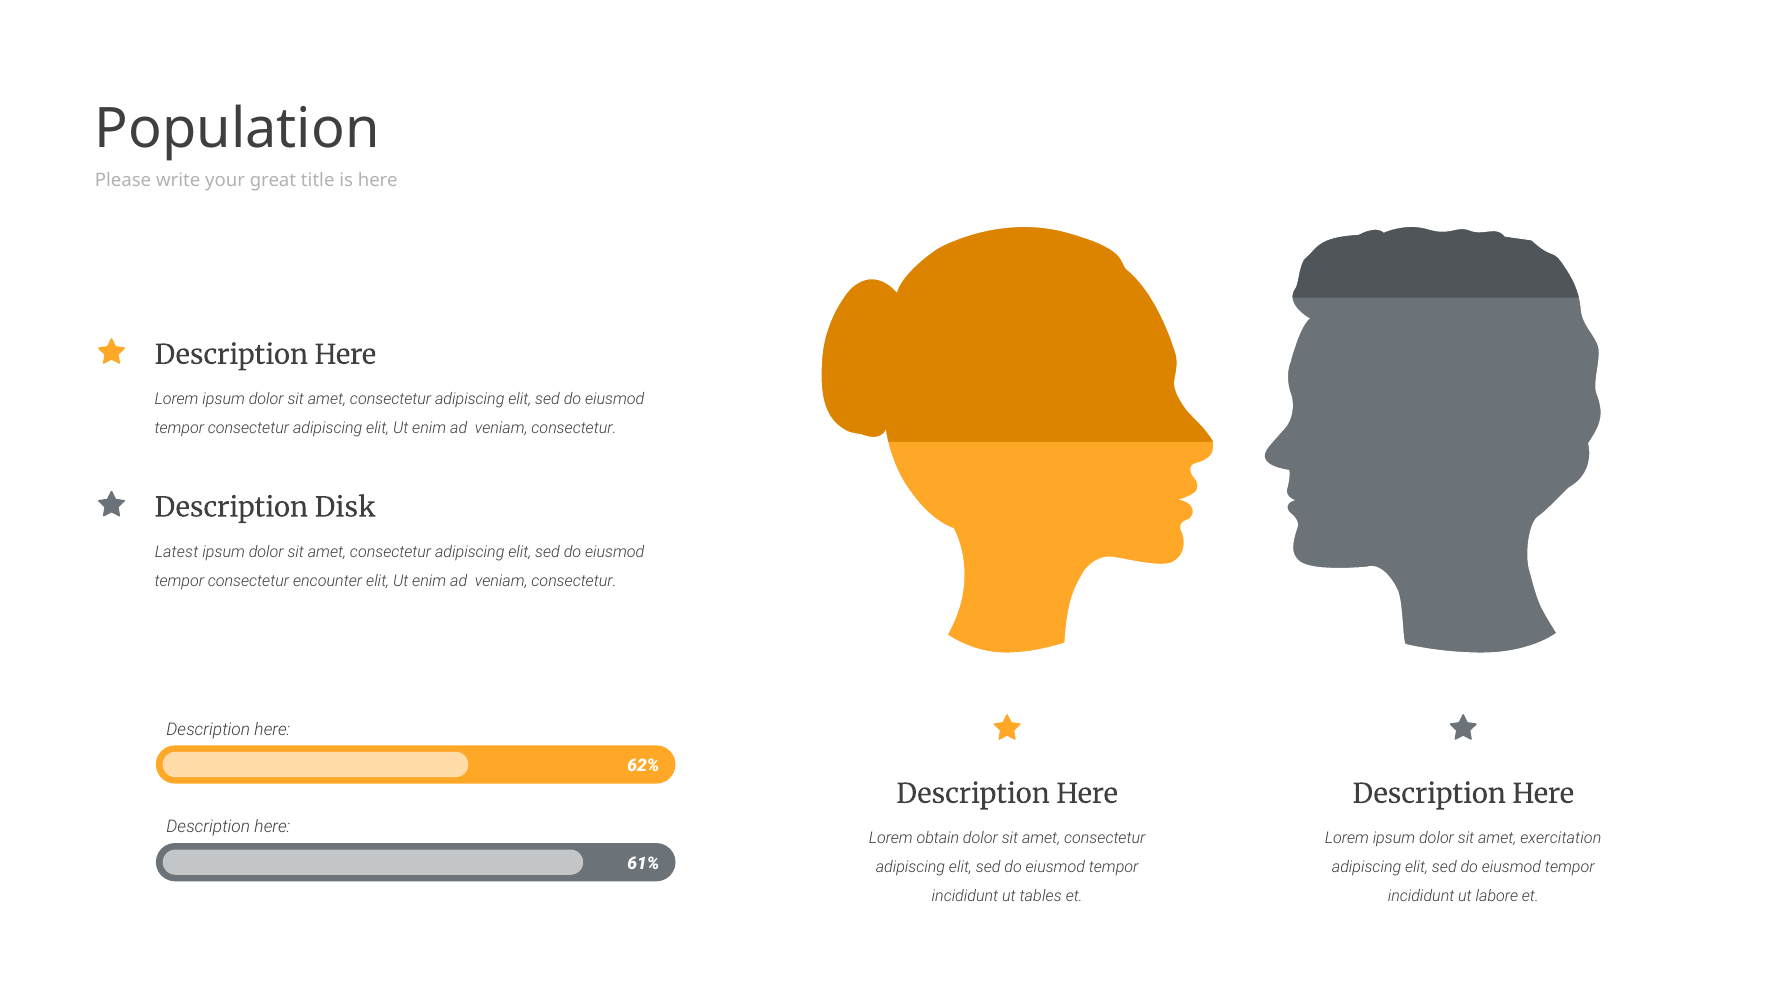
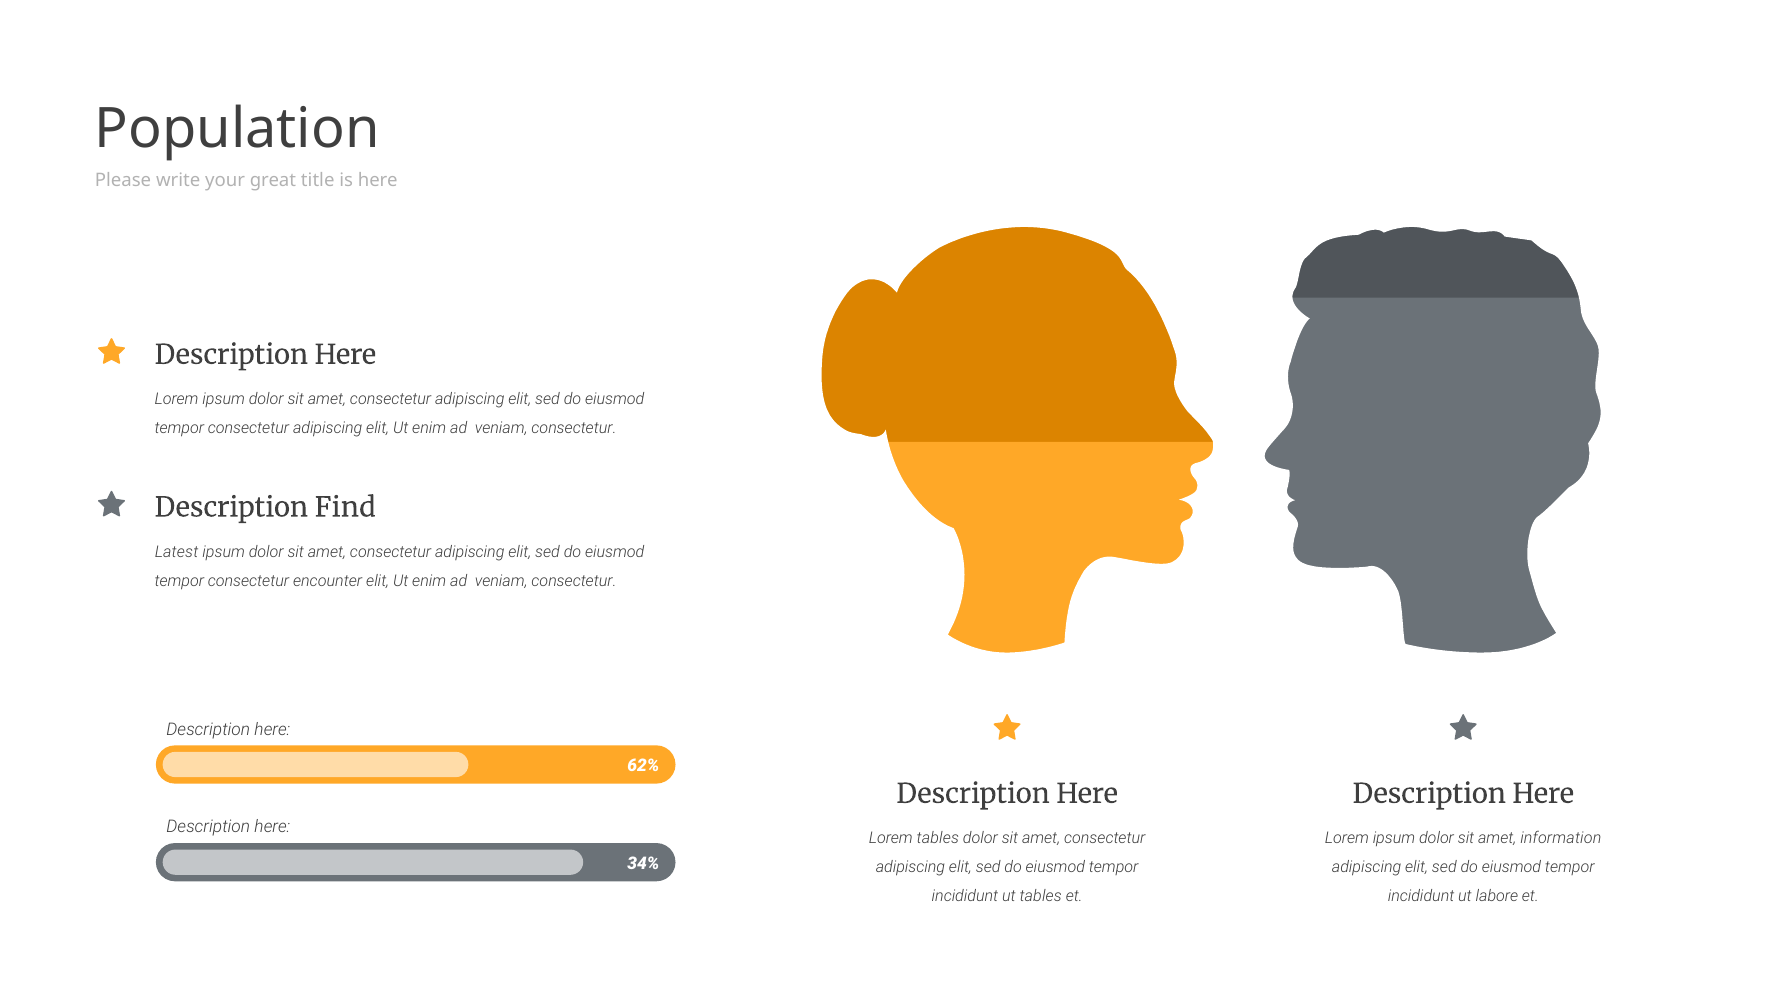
Disk: Disk -> Find (345, 507)
Lorem obtain: obtain -> tables (938, 838)
exercitation: exercitation -> information (1561, 838)
61%: 61% -> 34% (643, 864)
